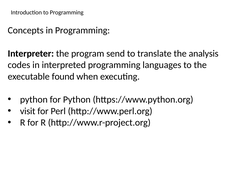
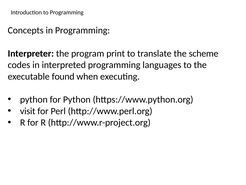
send: send -> print (116, 53)
analysis: analysis -> scheme (204, 53)
